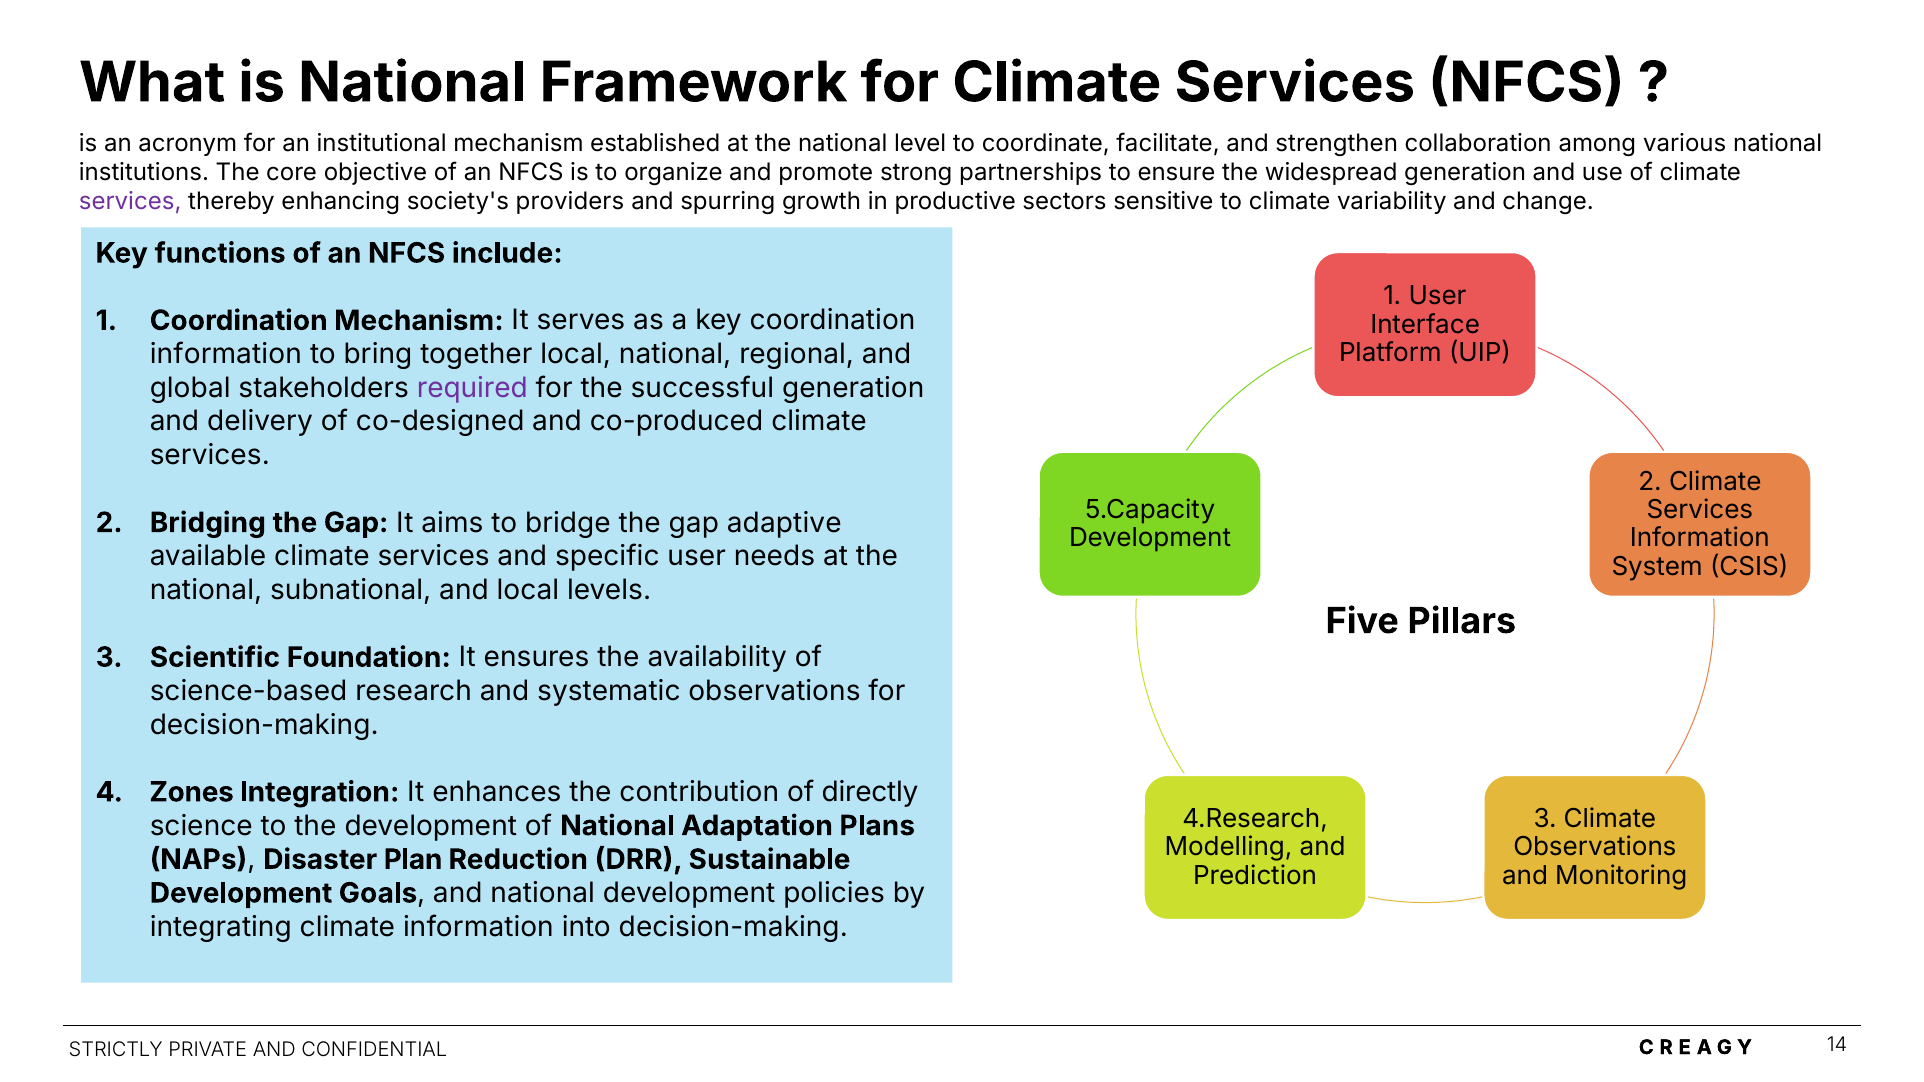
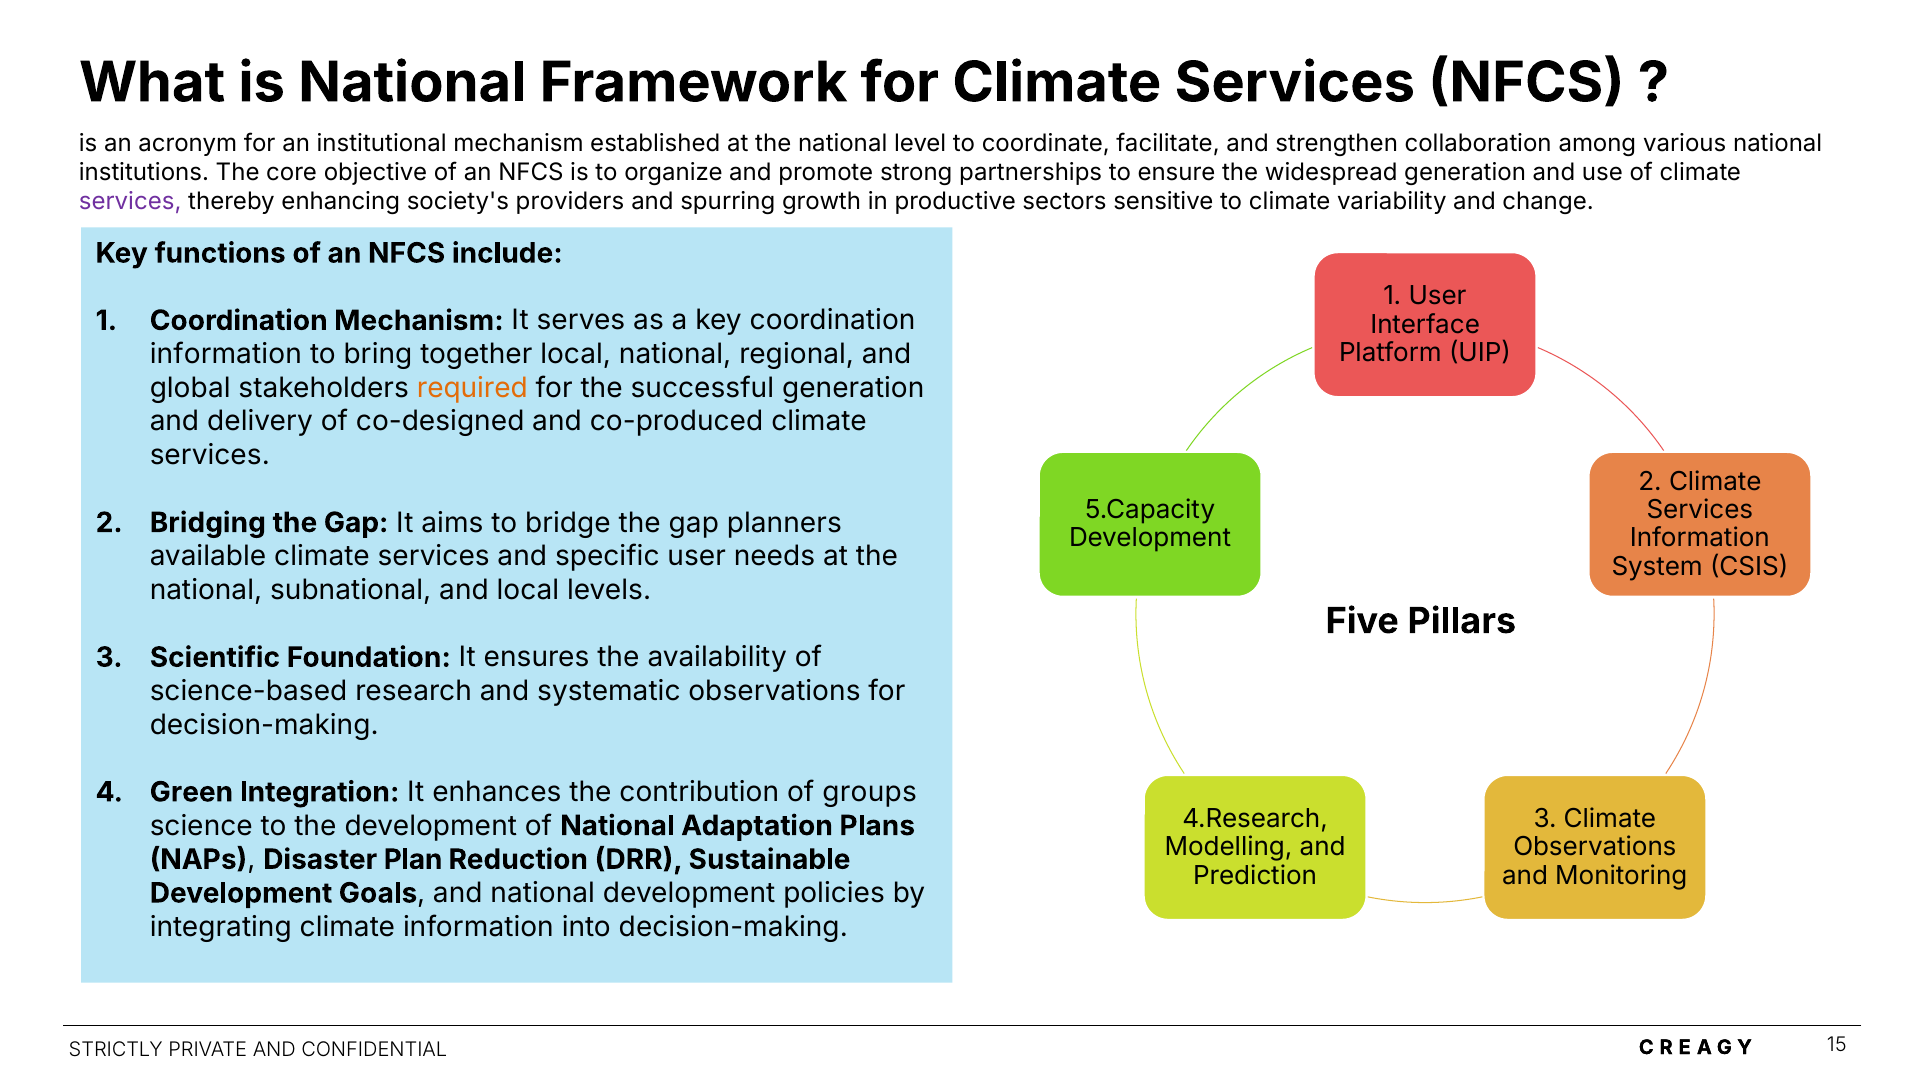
required colour: purple -> orange (472, 388)
adaptive: adaptive -> planners (784, 523)
Zones: Zones -> Green (191, 792)
directly: directly -> groups (870, 792)
14: 14 -> 15 (1837, 1046)
